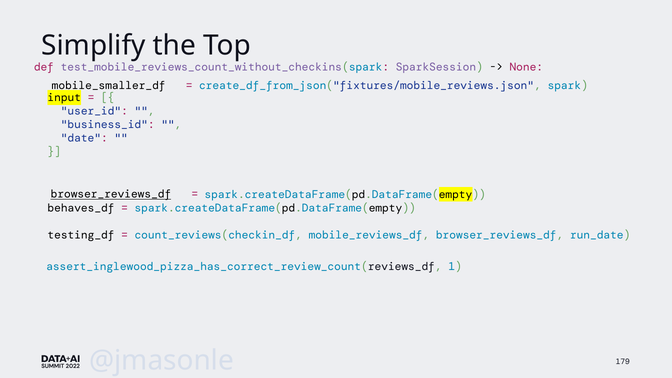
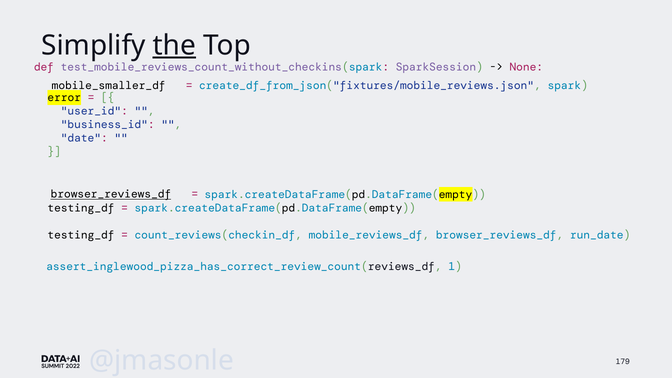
the underline: none -> present (174, 45)
input: input -> error (64, 98)
behaves_df: behaves_df -> testing_df (81, 208)
